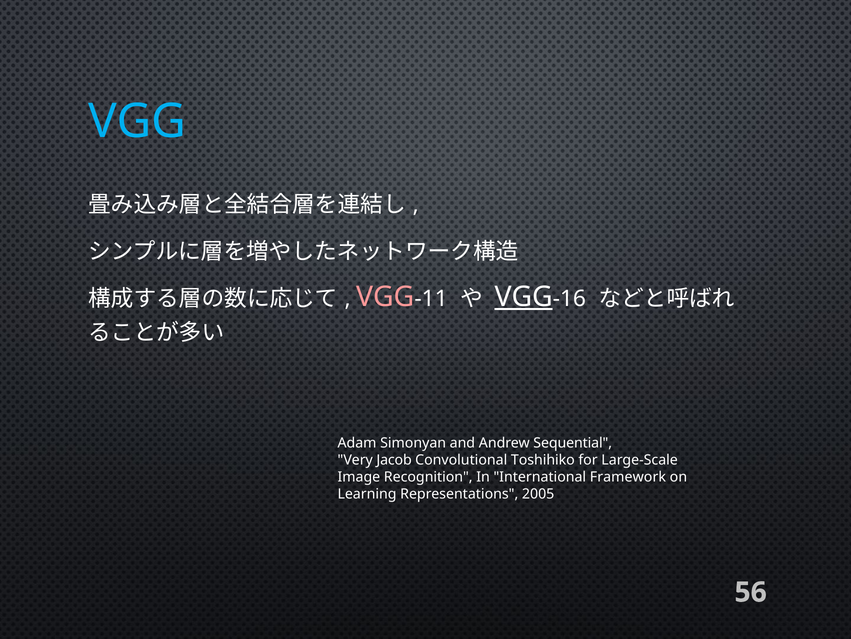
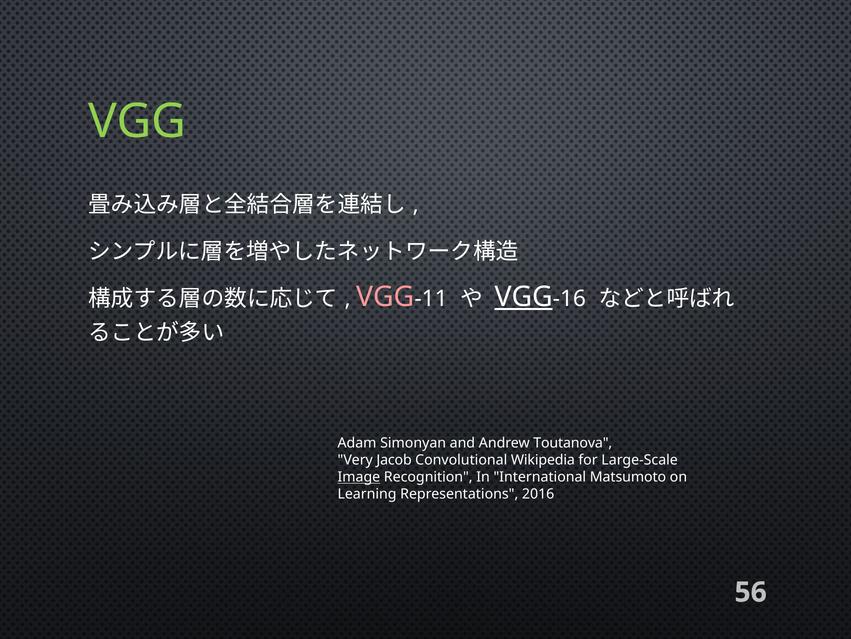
VGG colour: light blue -> light green (137, 121)
Sequential: Sequential -> Toutanova (573, 443)
Toshihiko: Toshihiko -> Wikipedia (543, 460)
Image underline: none -> present (359, 477)
Framework: Framework -> Matsumoto (628, 477)
2005: 2005 -> 2016 (538, 494)
